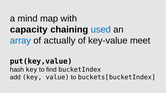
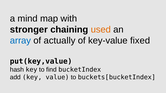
capacity: capacity -> stronger (29, 30)
used colour: blue -> orange (101, 30)
meet: meet -> fixed (140, 41)
